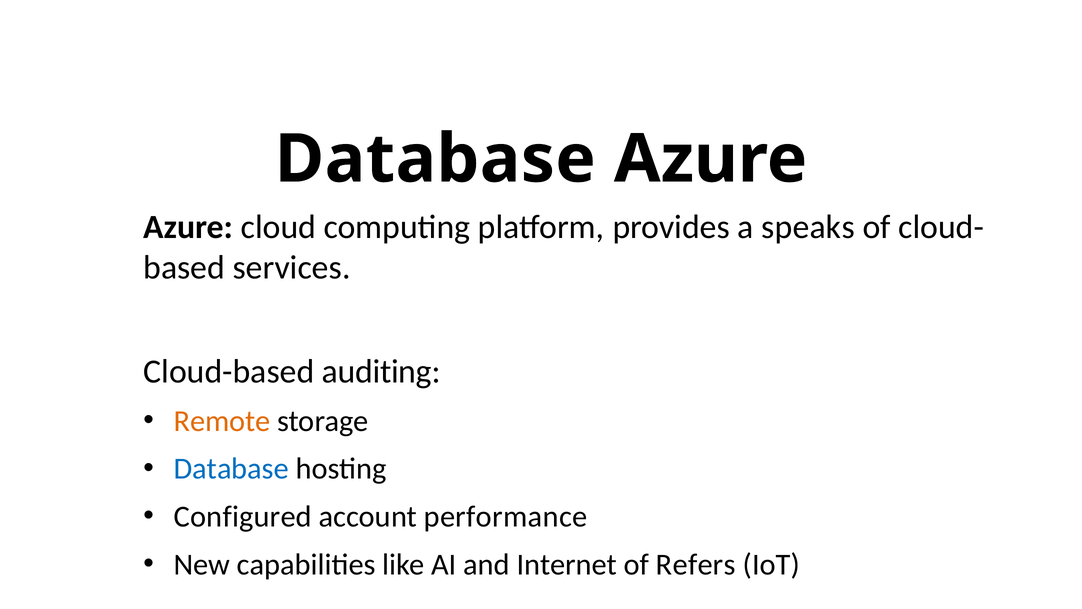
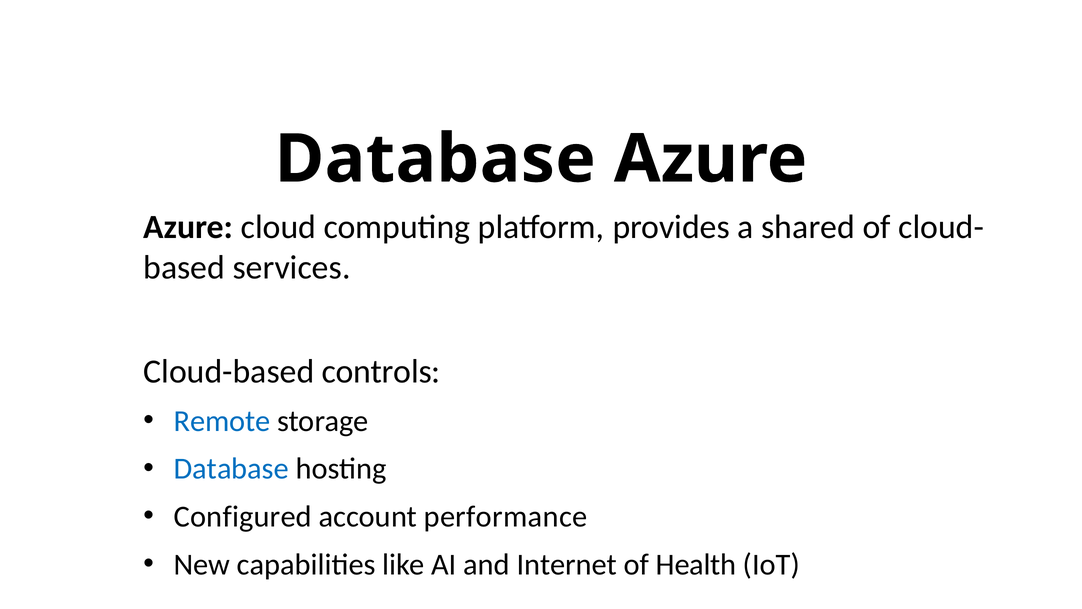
speaks: speaks -> shared (808, 227)
auditing: auditing -> controls (381, 371)
Remote colour: orange -> blue (222, 421)
Refers: Refers -> Health (696, 564)
